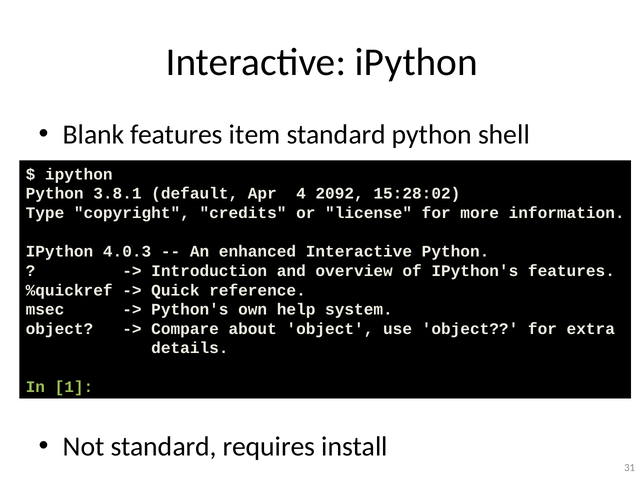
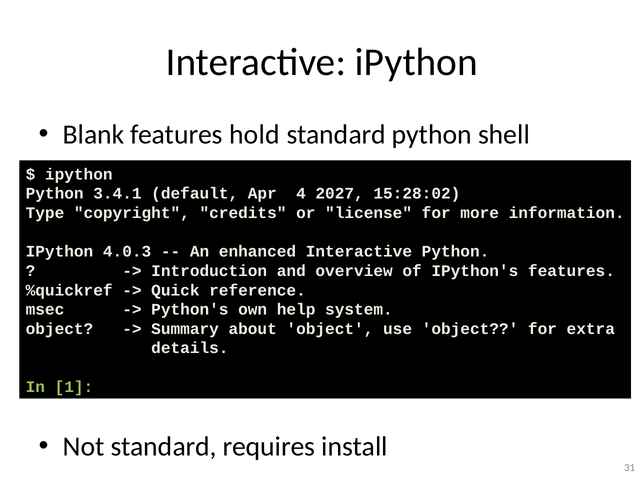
item: item -> hold (255, 135)
3.8.1: 3.8.1 -> 3.4.1 (117, 194)
2092: 2092 -> 2027 (340, 194)
Compare: Compare -> Summary (185, 329)
